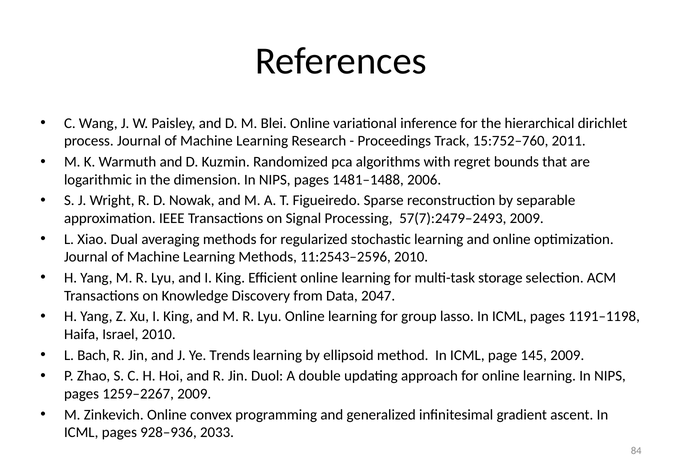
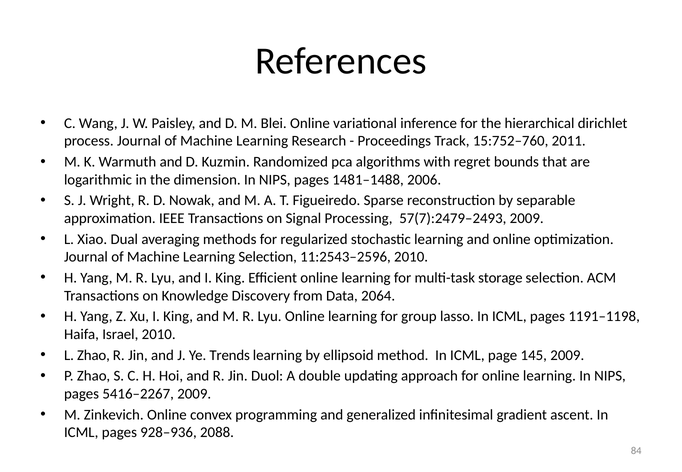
Learning Methods: Methods -> Selection (268, 257)
2047: 2047 -> 2064 (378, 296)
L Bach: Bach -> Zhao (93, 355)
1259–2267: 1259–2267 -> 5416–2267 (138, 394)
2033: 2033 -> 2088 (217, 433)
